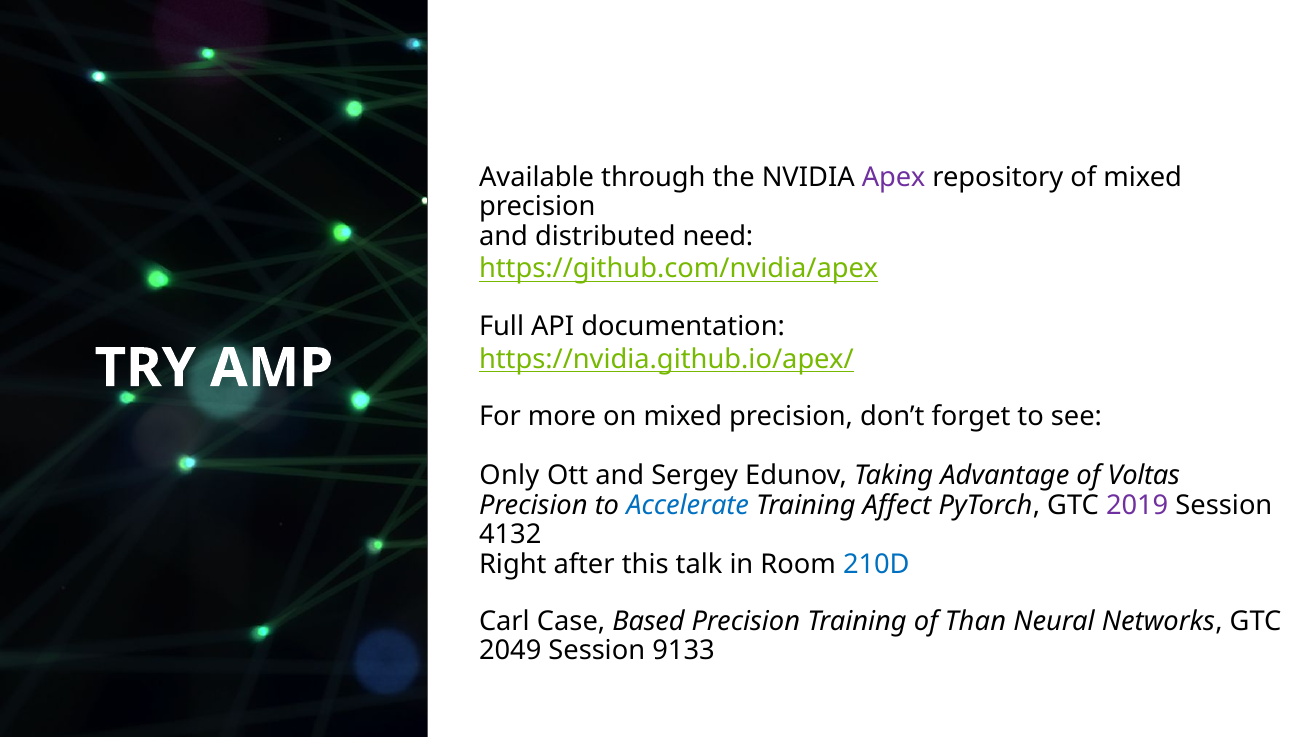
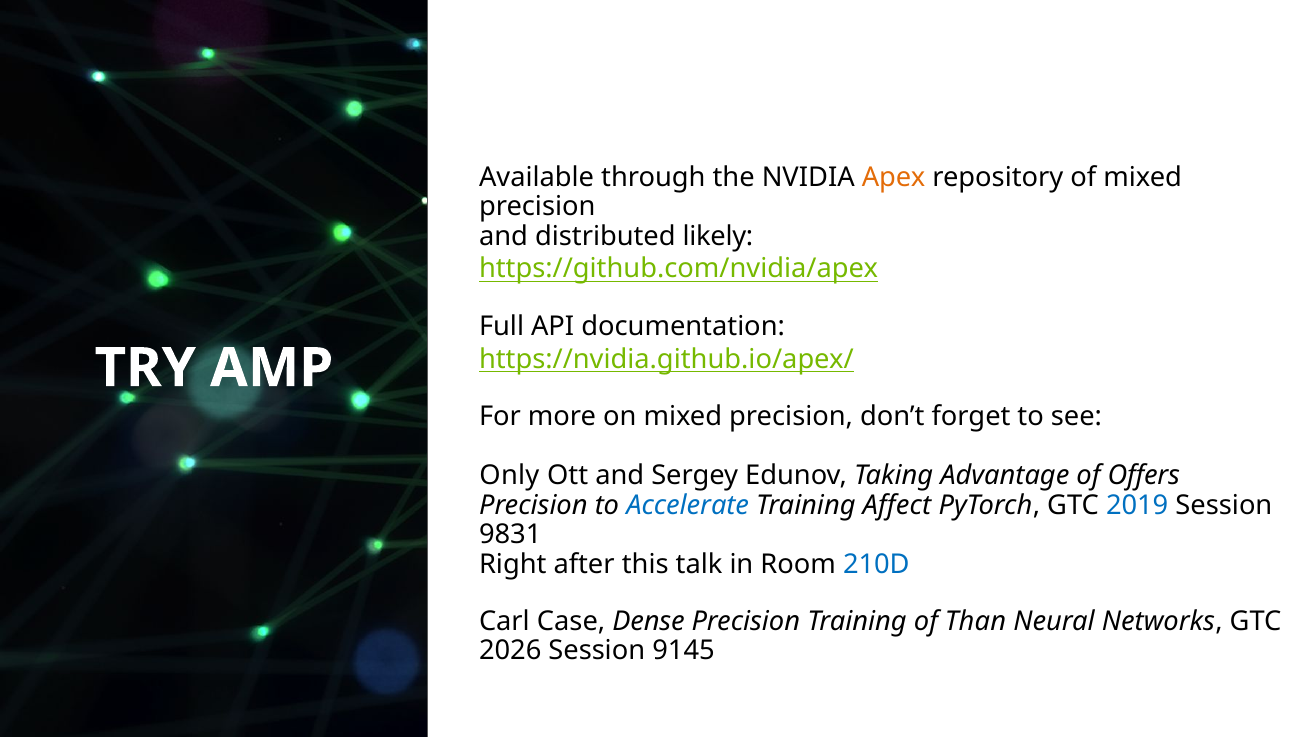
Apex colour: purple -> orange (894, 177)
need: need -> likely (718, 236)
Voltas: Voltas -> Offers (1144, 476)
2019 colour: purple -> blue (1137, 505)
4132: 4132 -> 9831 (510, 535)
Based: Based -> Dense (649, 621)
2049: 2049 -> 2026 (510, 651)
9133: 9133 -> 9145 (684, 651)
